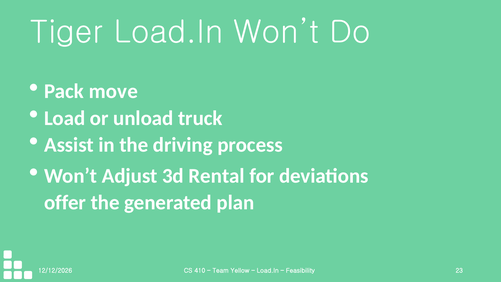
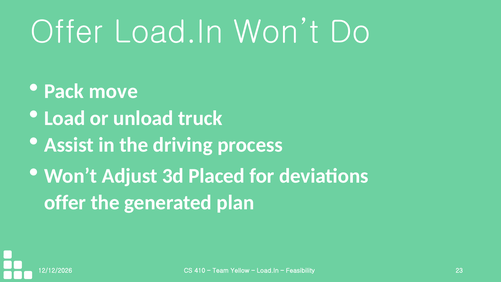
Tiger: Tiger -> Offer (67, 32)
Rental: Rental -> Placed (217, 176)
